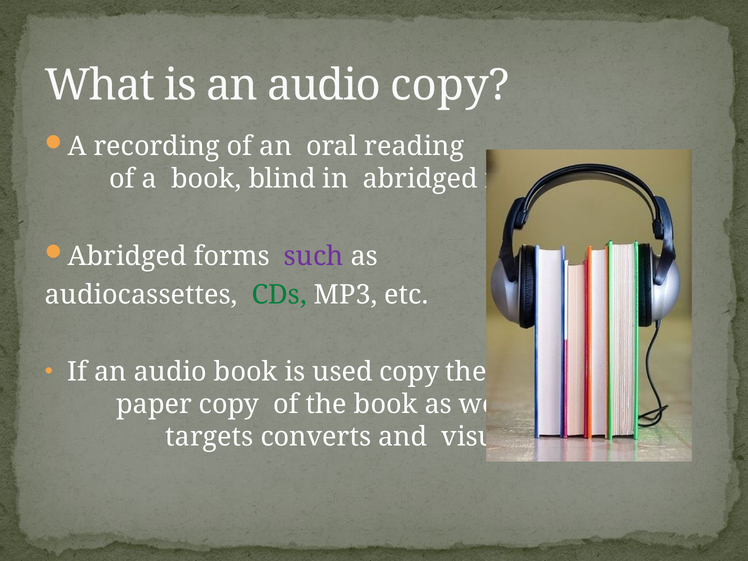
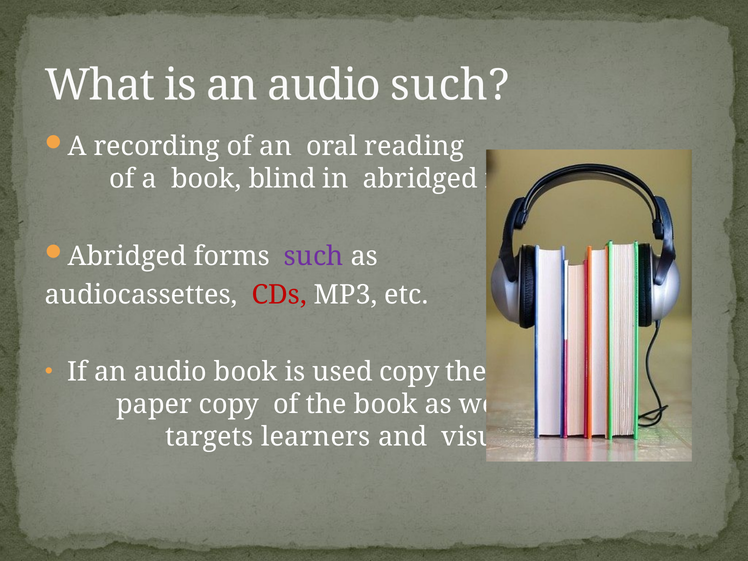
audio copy: copy -> such (450, 85)
CDs colour: green -> red (279, 295)
targets converts: converts -> learners (316, 437)
